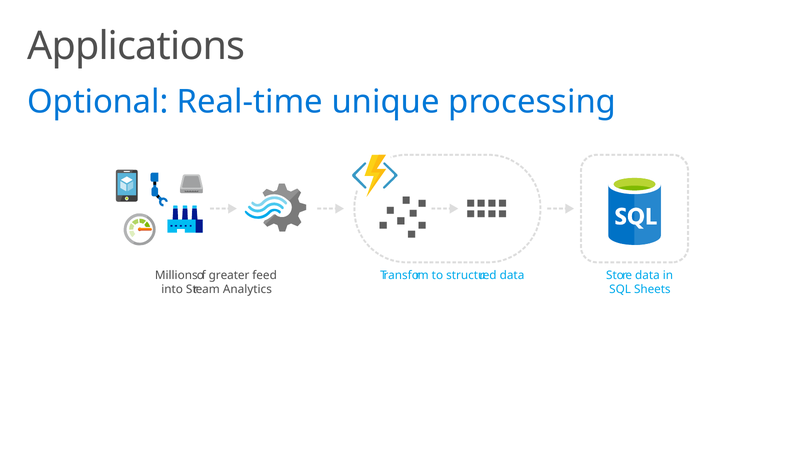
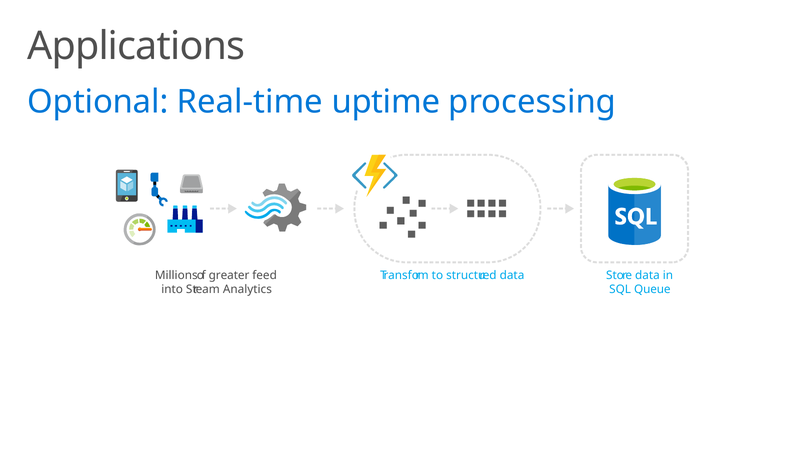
unique: unique -> uptime (386, 102)
Sheets: Sheets -> Queue (652, 289)
